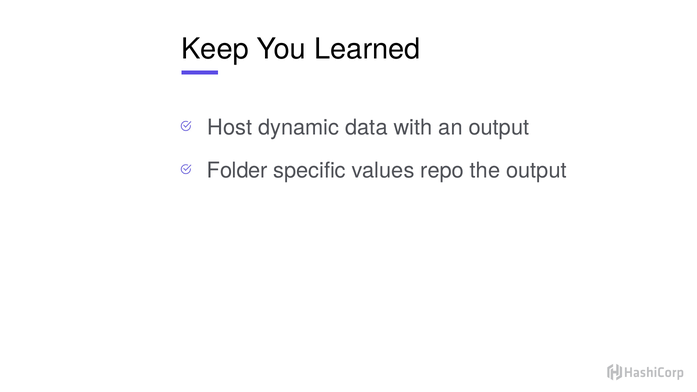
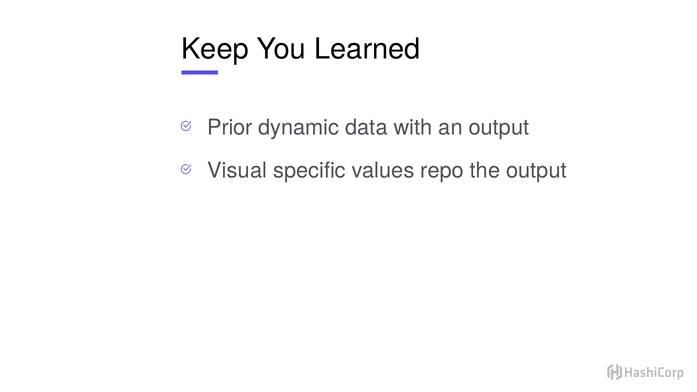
Host: Host -> Prior (230, 128)
Folder: Folder -> Visual (237, 171)
